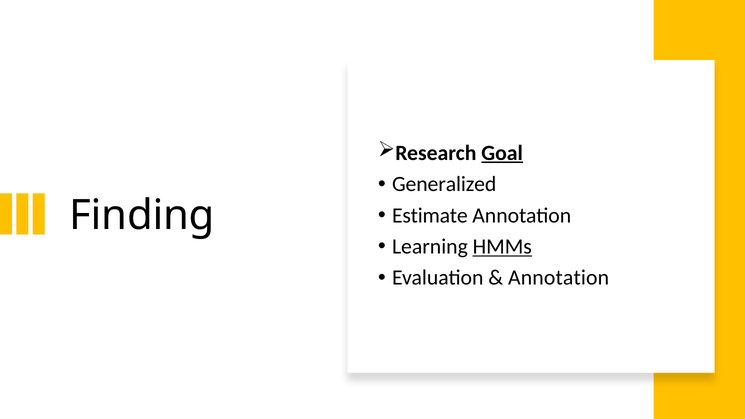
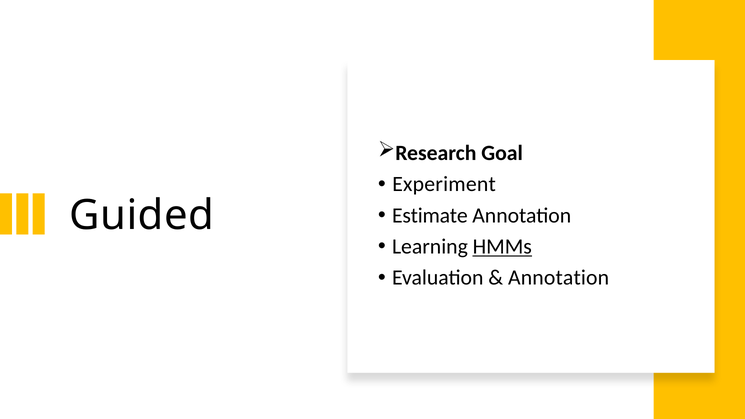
Goal underline: present -> none (502, 153)
Generalized: Generalized -> Experiment (444, 184)
Finding: Finding -> Guided (142, 215)
